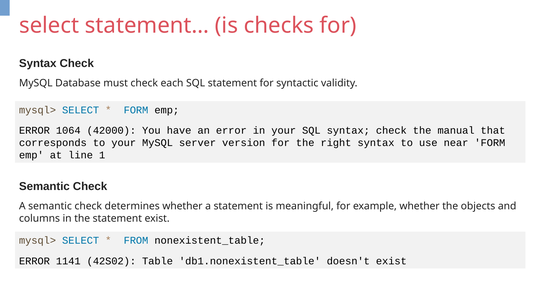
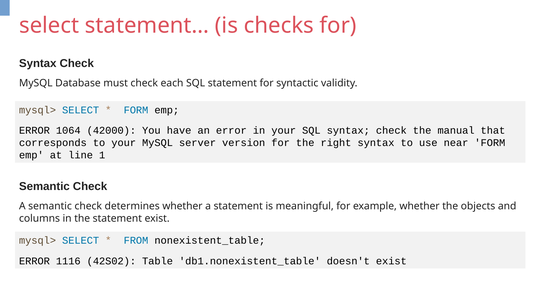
1141: 1141 -> 1116 (68, 261)
